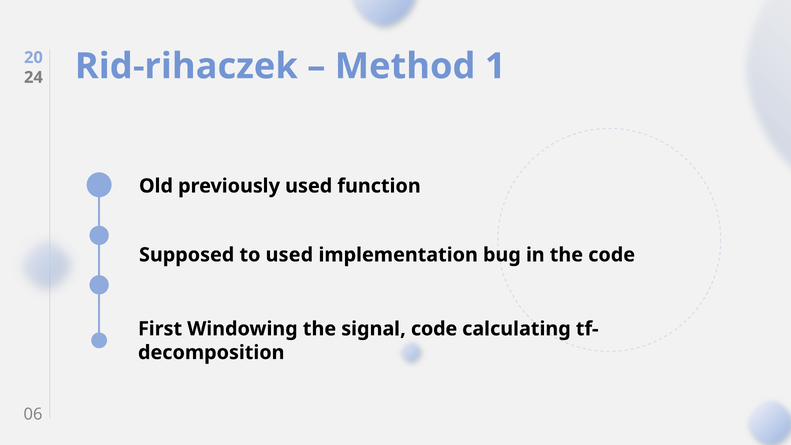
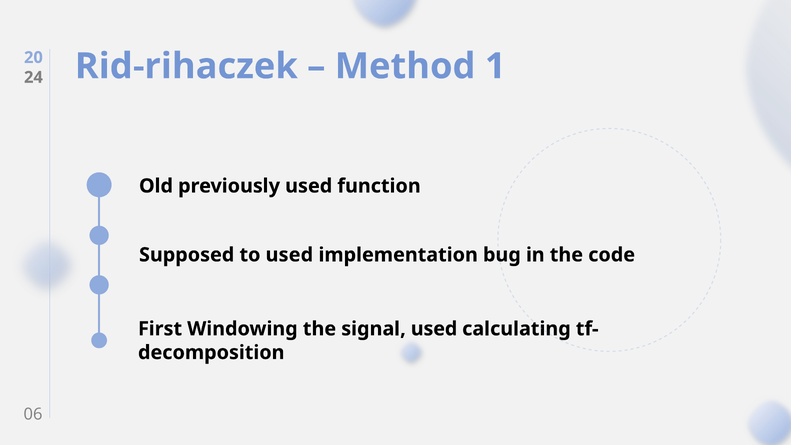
signal code: code -> used (434, 329)
